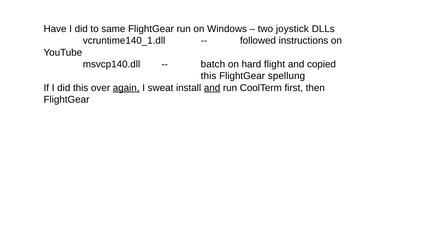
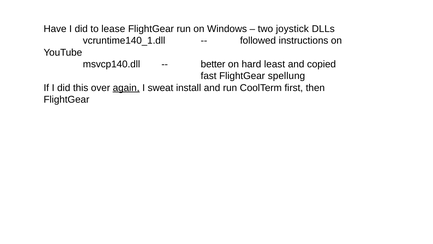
same: same -> lease (113, 29)
batch: batch -> better (213, 64)
flight: flight -> least (275, 64)
this: this -> fast (209, 76)
and underline: present -> none (212, 88)
